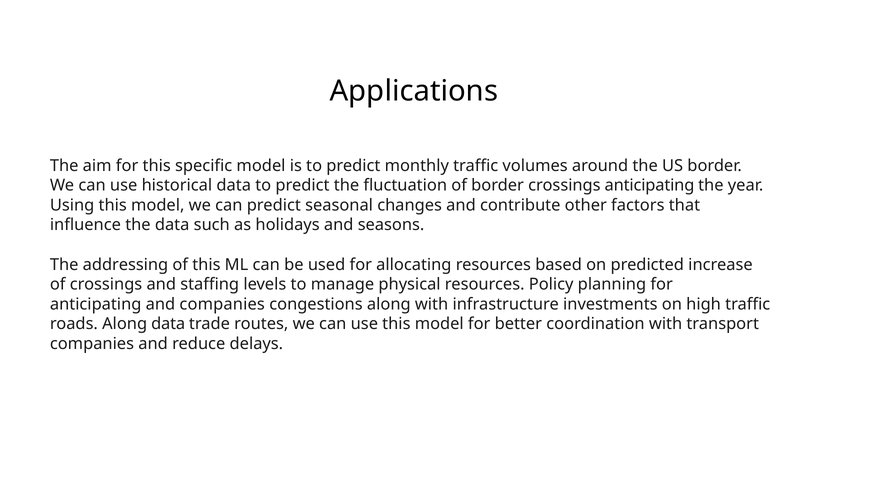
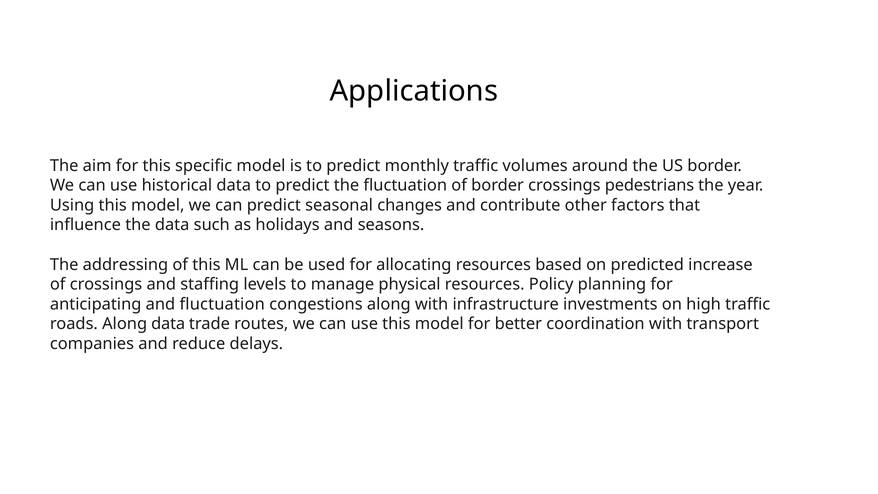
crossings anticipating: anticipating -> pedestrians (649, 185)
and companies: companies -> fluctuation (222, 304)
